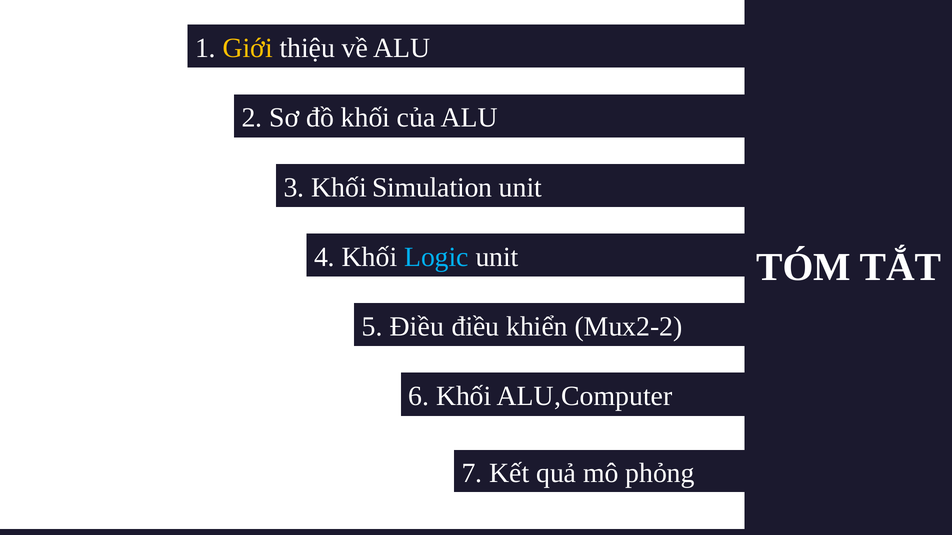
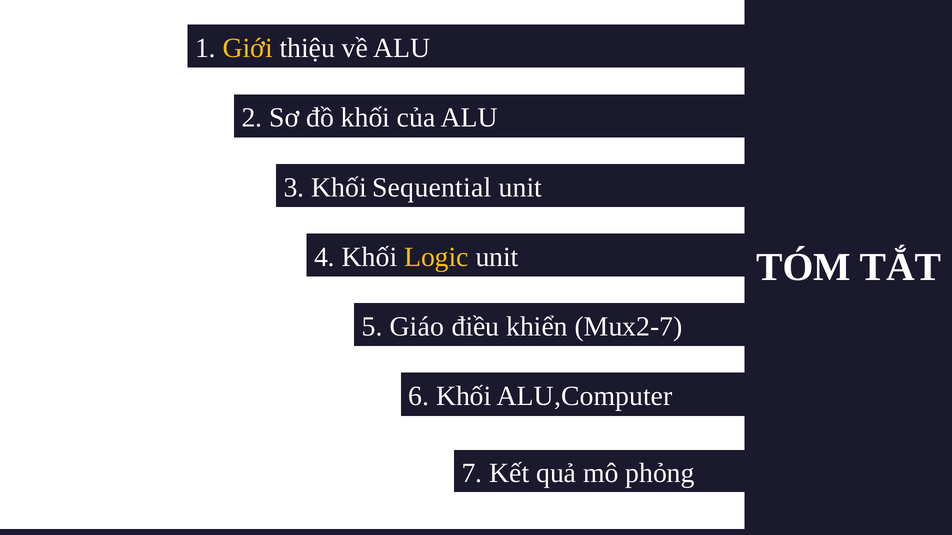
Simulation: Simulation -> Sequential (432, 188)
Logic colour: light blue -> yellow (436, 257)
5 Điều: Điều -> Giáo (417, 327)
Mux2-2: Mux2-2 -> Mux2-7 (629, 327)
